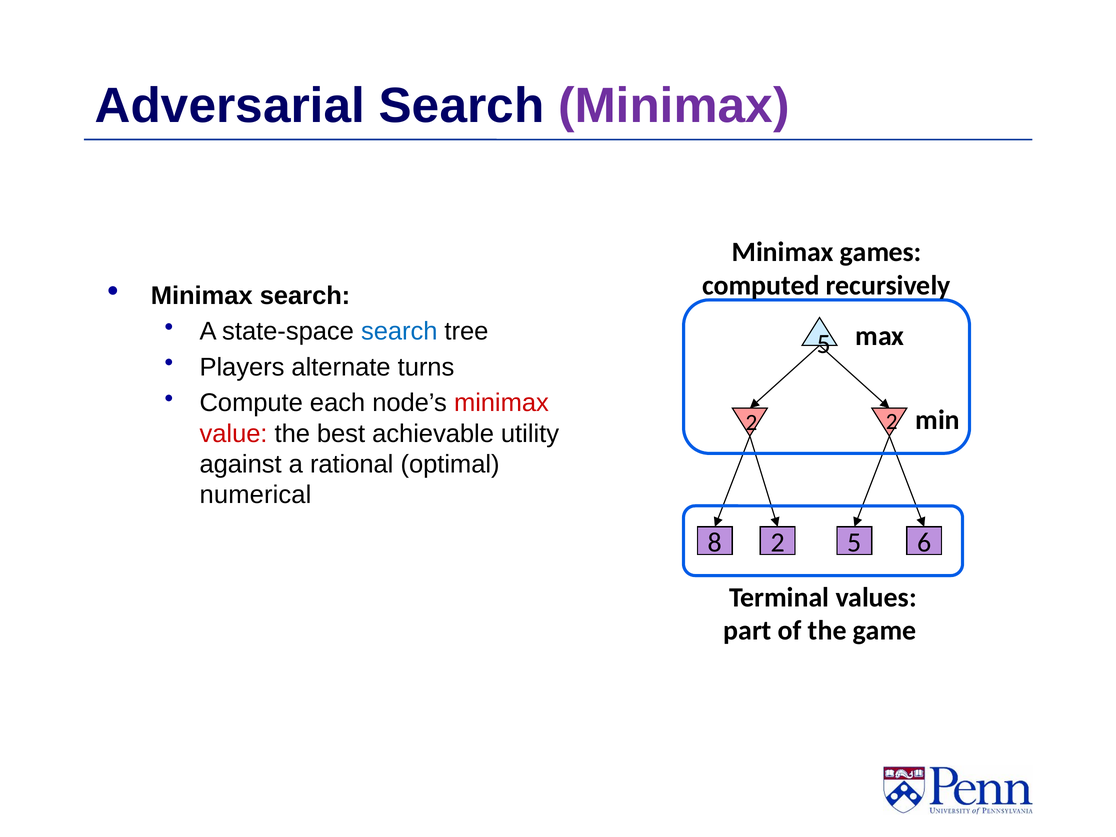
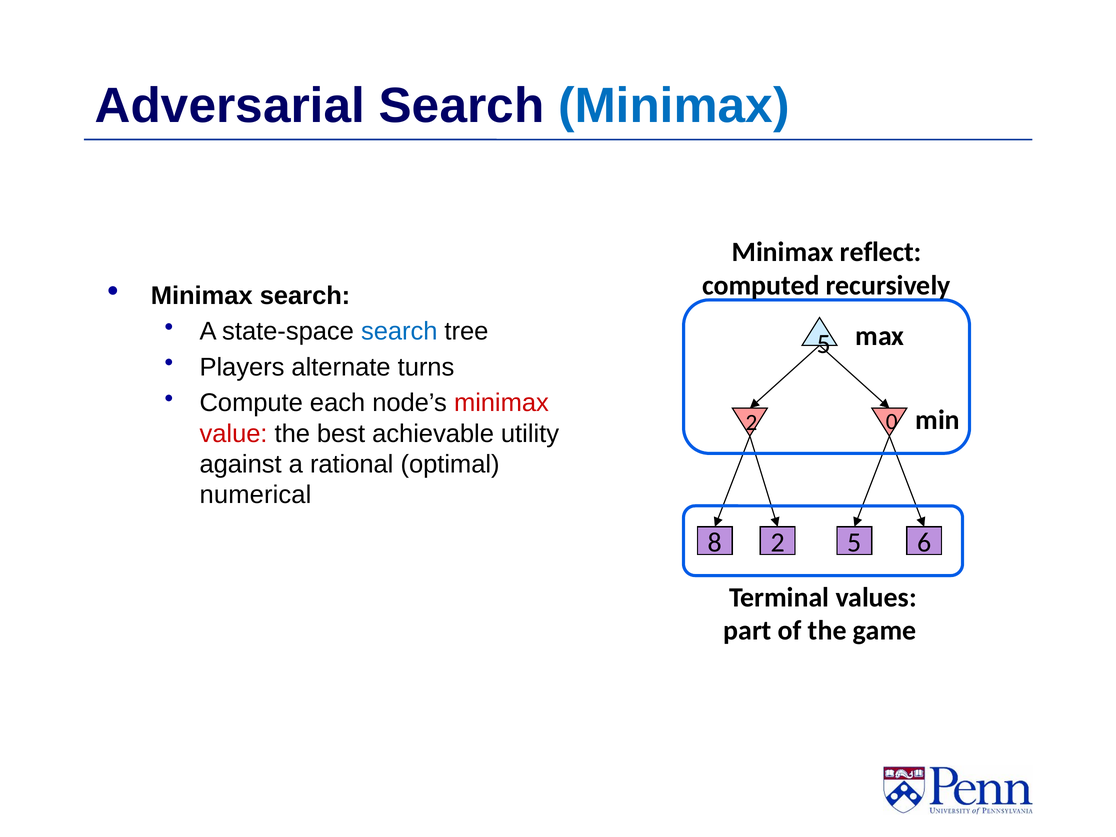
Minimax colour: purple -> blue (674, 106)
games: games -> reflect (881, 252)
2 2: 2 -> 0 (892, 421)
